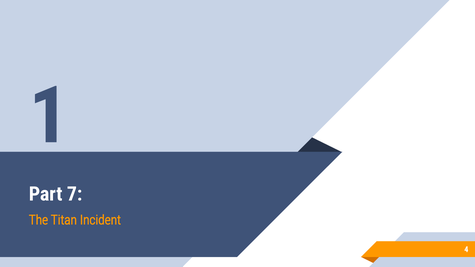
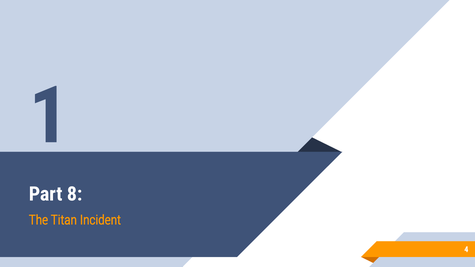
7: 7 -> 8 (75, 194)
